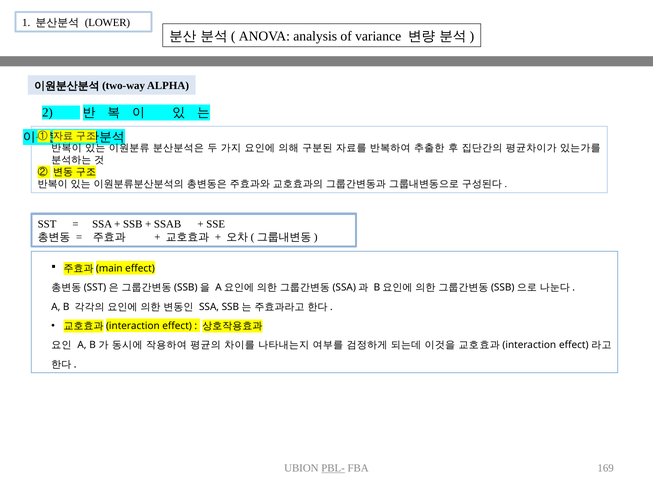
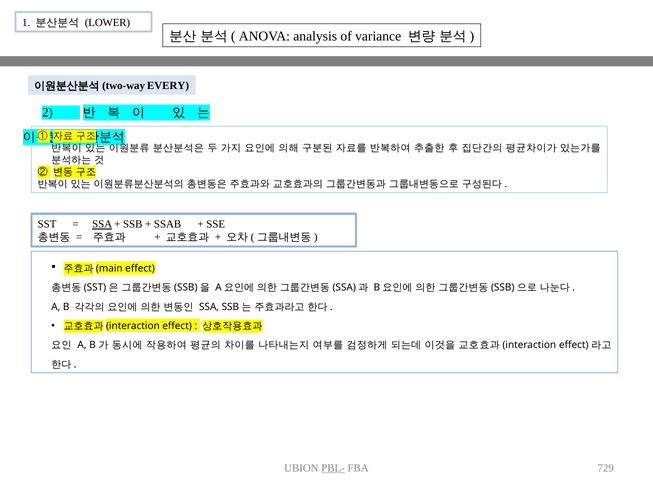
ALPHA: ALPHA -> EVERY (168, 86)
SSA underline: none -> present (102, 224)
169: 169 -> 729 (606, 468)
